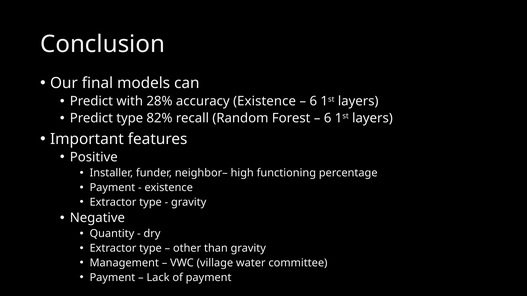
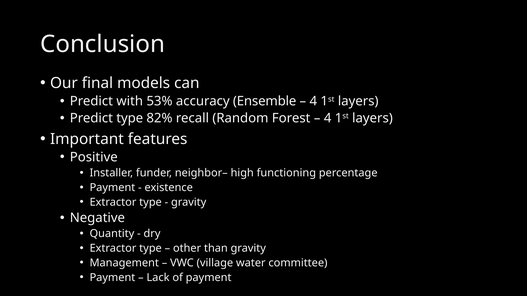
28%: 28% -> 53% (159, 101)
accuracy Existence: Existence -> Ensemble (265, 101)
6: 6 -> 4 (313, 101)
6: 6 -> 4 (328, 118)
